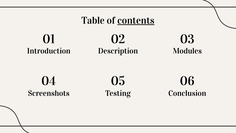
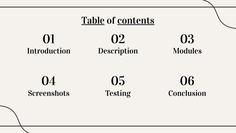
Table underline: none -> present (93, 20)
